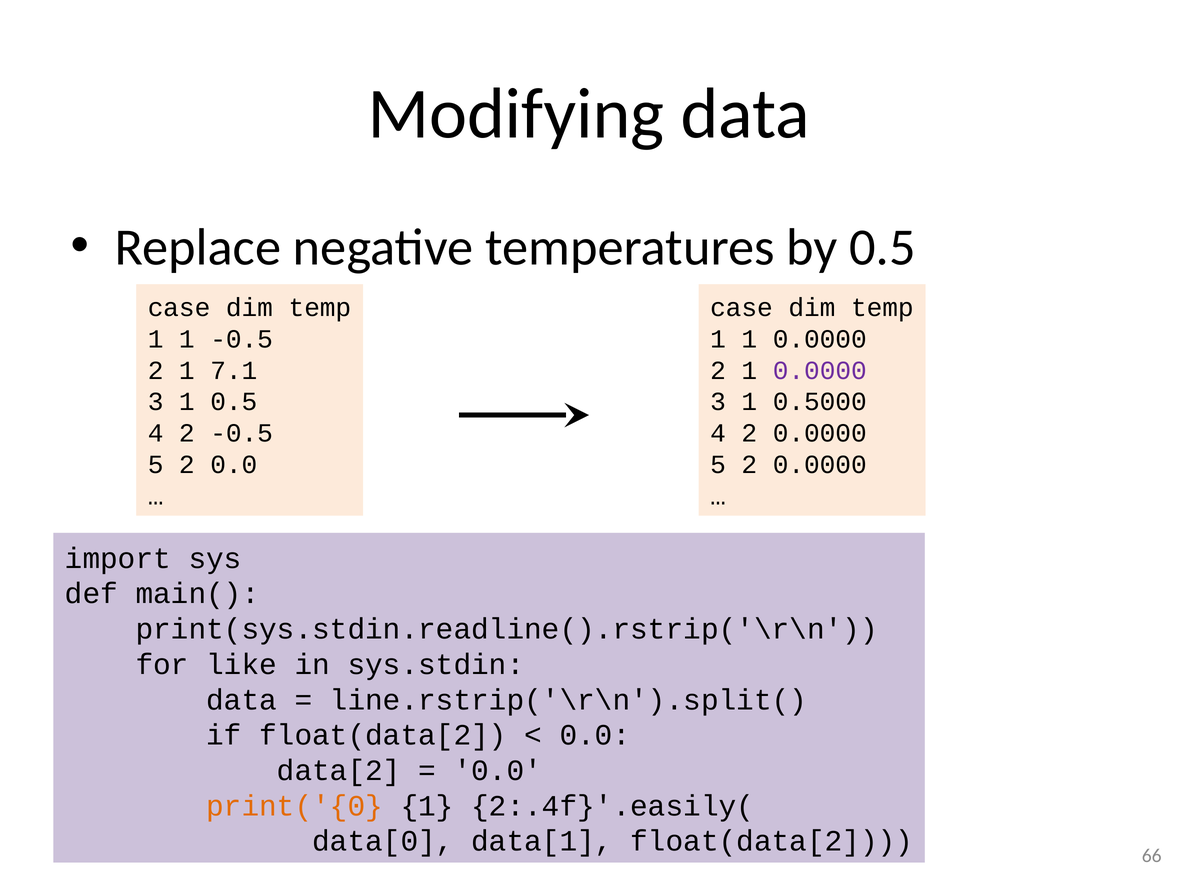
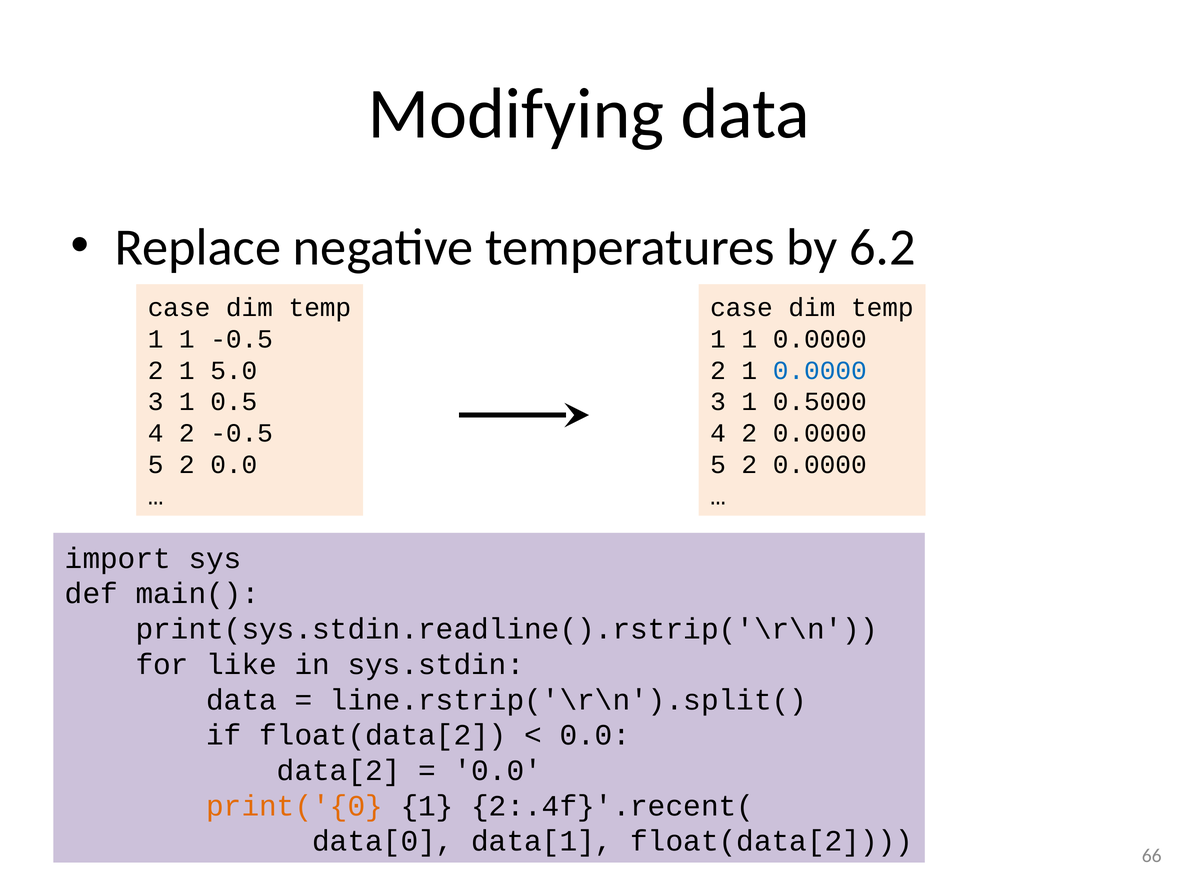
by 0.5: 0.5 -> 6.2 (882, 247)
7.1: 7.1 -> 5.0 (234, 370)
0.0000 colour: purple -> blue (820, 370)
2:.4f}'.easily(: 2:.4f}'.easily( -> 2:.4f}'.recent( (613, 805)
